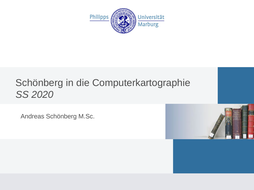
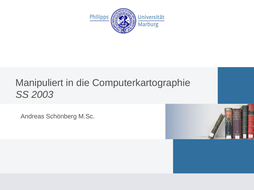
Schönberg: Schönberg -> Manipuliert (39, 83)
2020: 2020 -> 2003 (42, 95)
